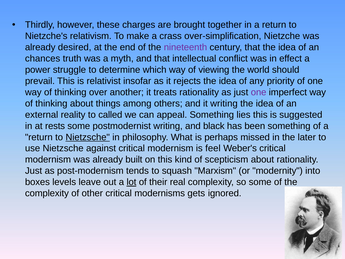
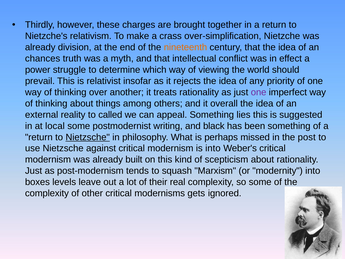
desired: desired -> division (75, 47)
nineteenth colour: purple -> orange (185, 47)
it writing: writing -> overall (224, 103)
rests: rests -> local (55, 126)
later: later -> post (307, 137)
is feel: feel -> into (213, 148)
lot underline: present -> none (131, 182)
